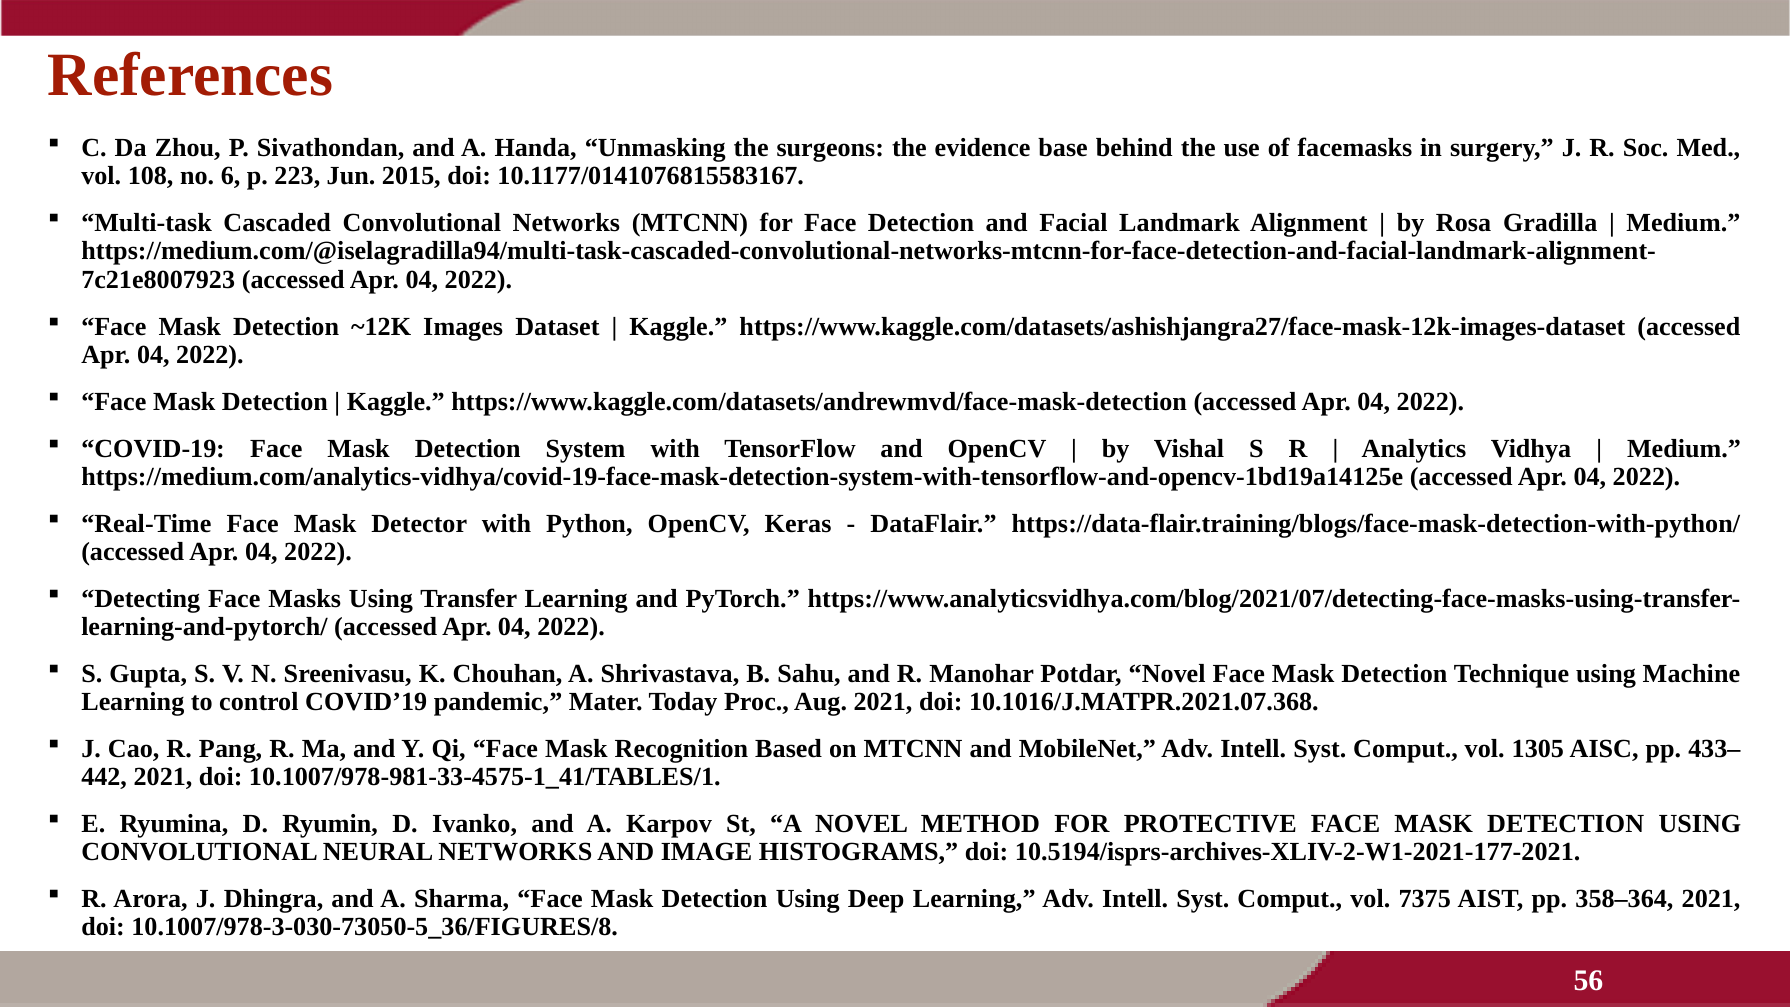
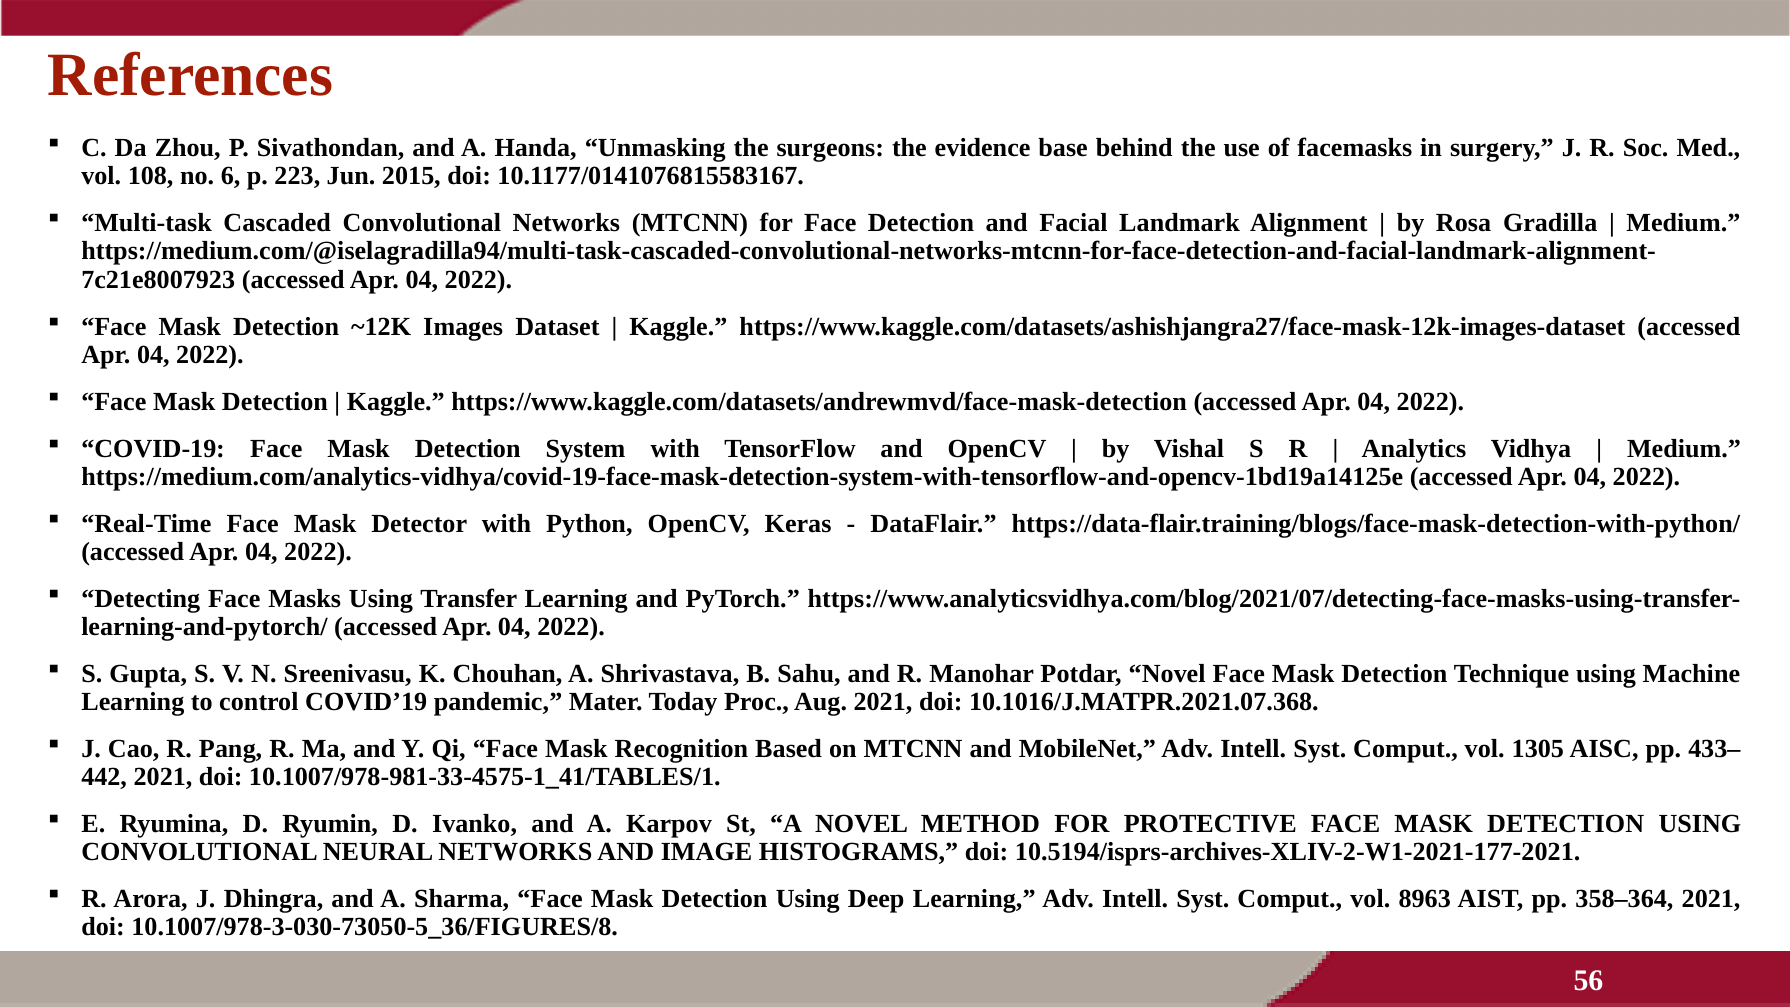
7375: 7375 -> 8963 (1425, 899)
